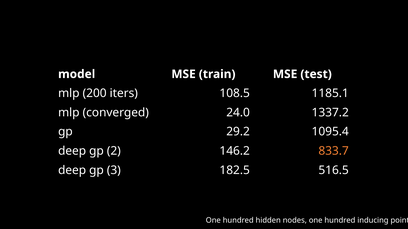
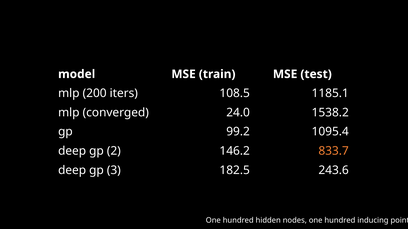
1337.2: 1337.2 -> 1538.2 (330, 113)
29.2: 29.2 -> 99.2 (238, 132)
516.5: 516.5 -> 243.6 (334, 170)
